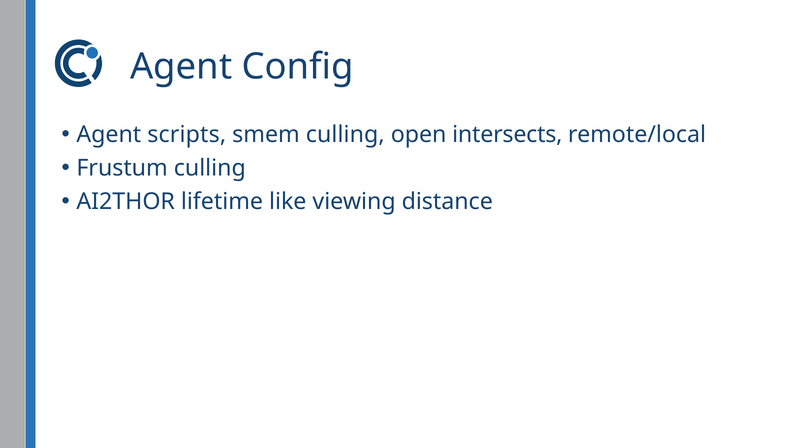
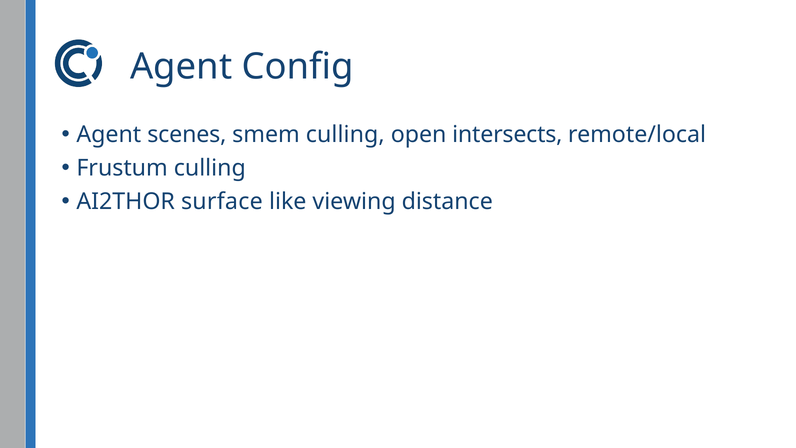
scripts: scripts -> scenes (187, 135)
lifetime: lifetime -> surface (222, 201)
